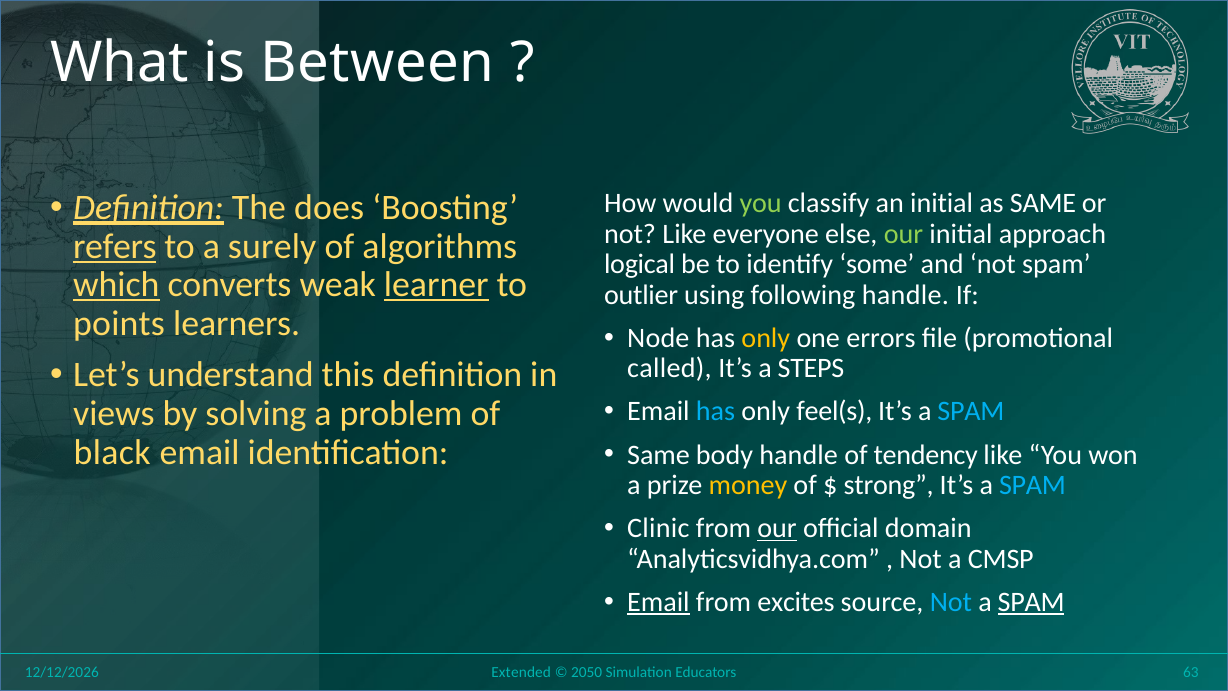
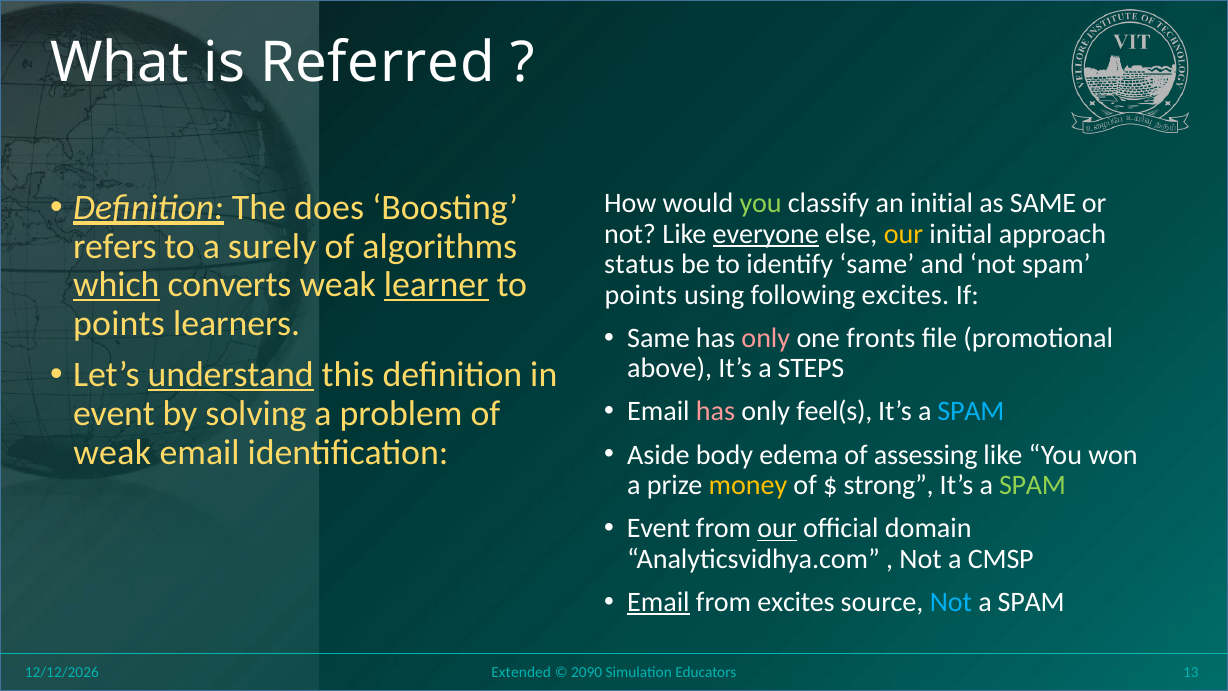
Between: Between -> Referred (377, 63)
everyone underline: none -> present (766, 234)
our colour: light green -> yellow (904, 234)
refers underline: present -> none (115, 246)
logical: logical -> status (639, 264)
identify some: some -> same (877, 264)
outlier: outlier -> points (641, 295)
following handle: handle -> excites (905, 295)
Node: Node -> Same (658, 338)
only colour: yellow -> pink (766, 338)
errors: errors -> fronts (881, 338)
called: called -> above (670, 368)
understand underline: none -> present (231, 375)
has colour: light blue -> pink (716, 411)
views: views -> event (114, 413)
black: black -> weak (112, 452)
Same: Same -> Aside (658, 455)
body handle: handle -> edema (799, 455)
tendency: tendency -> assessing (926, 455)
SPAM colour: light blue -> light green (1032, 485)
Clinic: Clinic -> Event (659, 528)
SPAM underline: present -> none (1031, 602)
2050: 2050 -> 2090 (587, 673)
63: 63 -> 13 (1191, 673)
